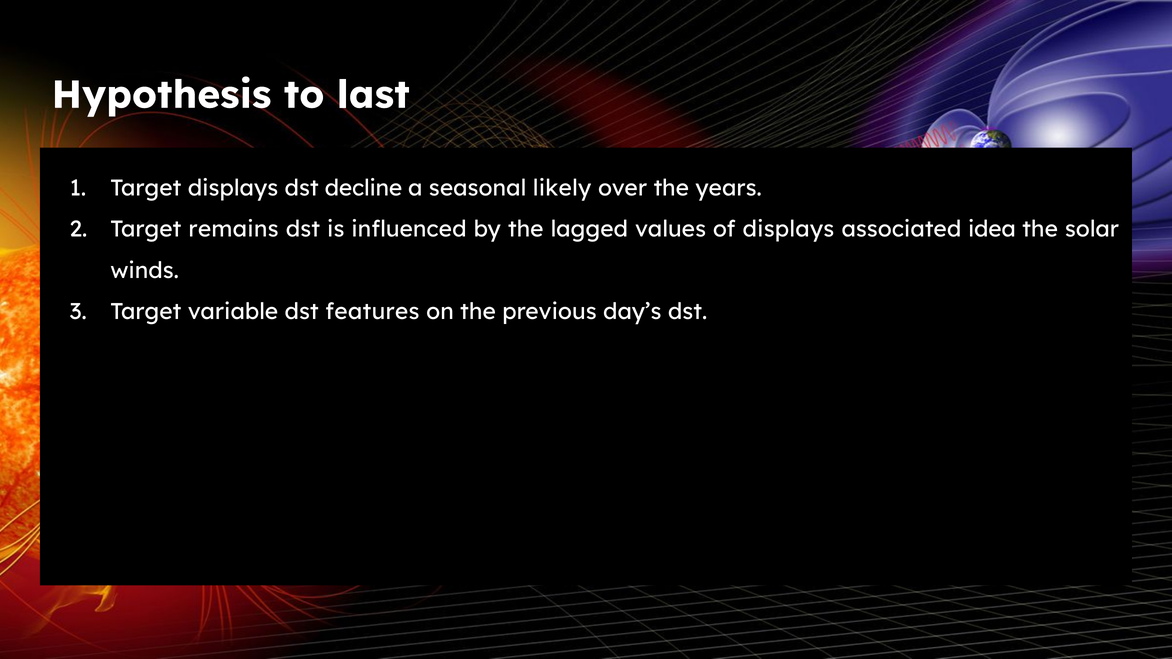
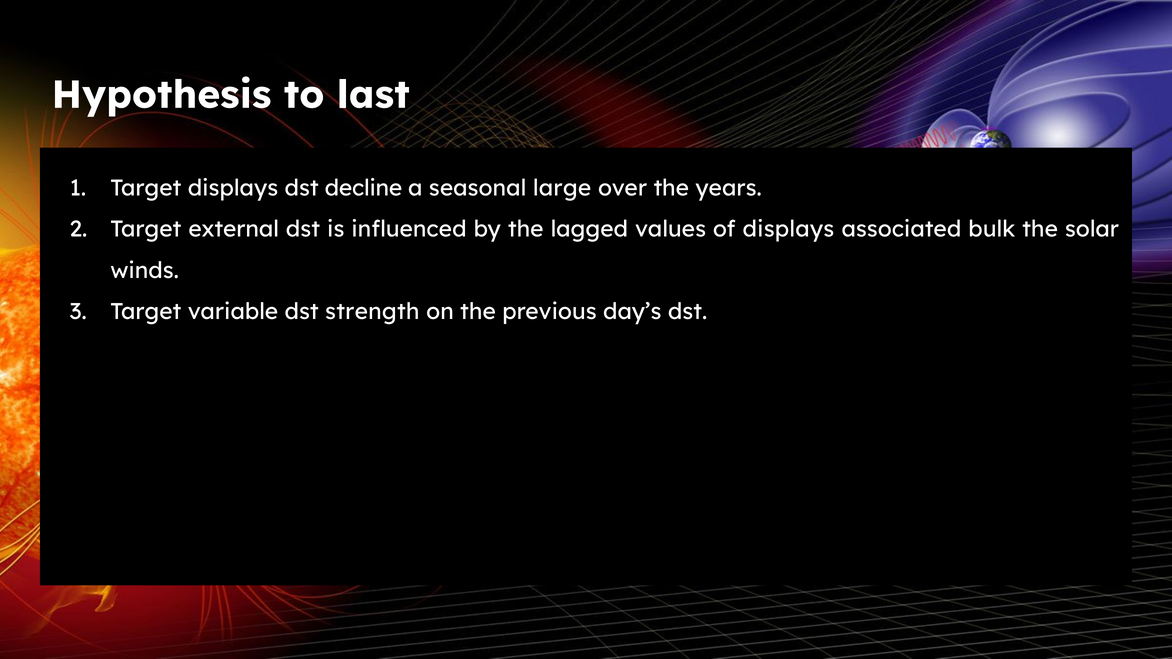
likely: likely -> large (562, 188)
remains: remains -> external (234, 230)
idea: idea -> bulk (992, 230)
features: features -> strength (372, 312)
